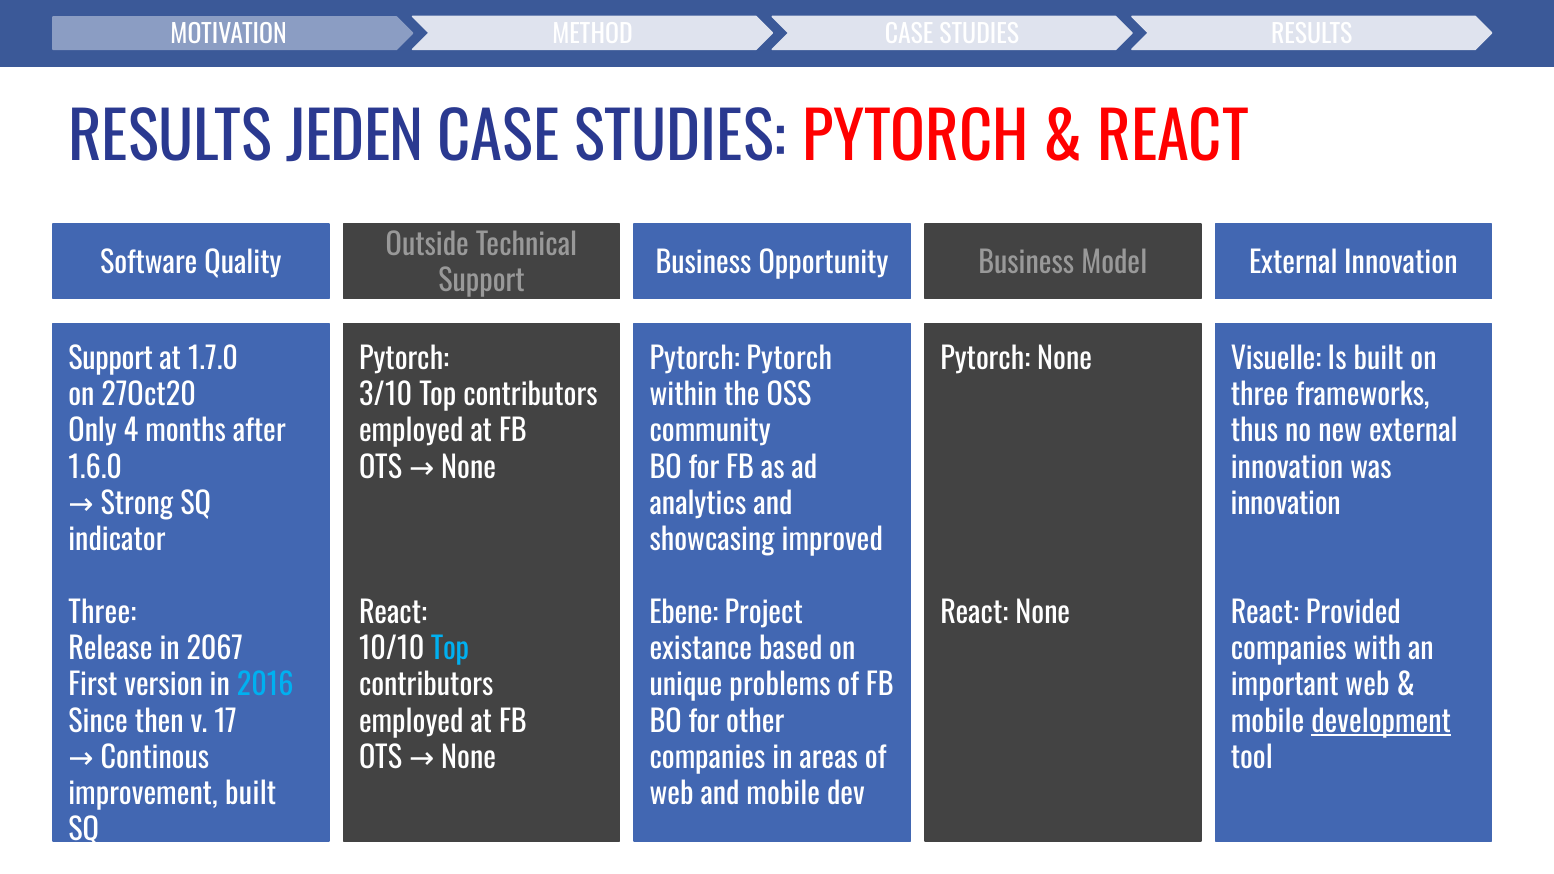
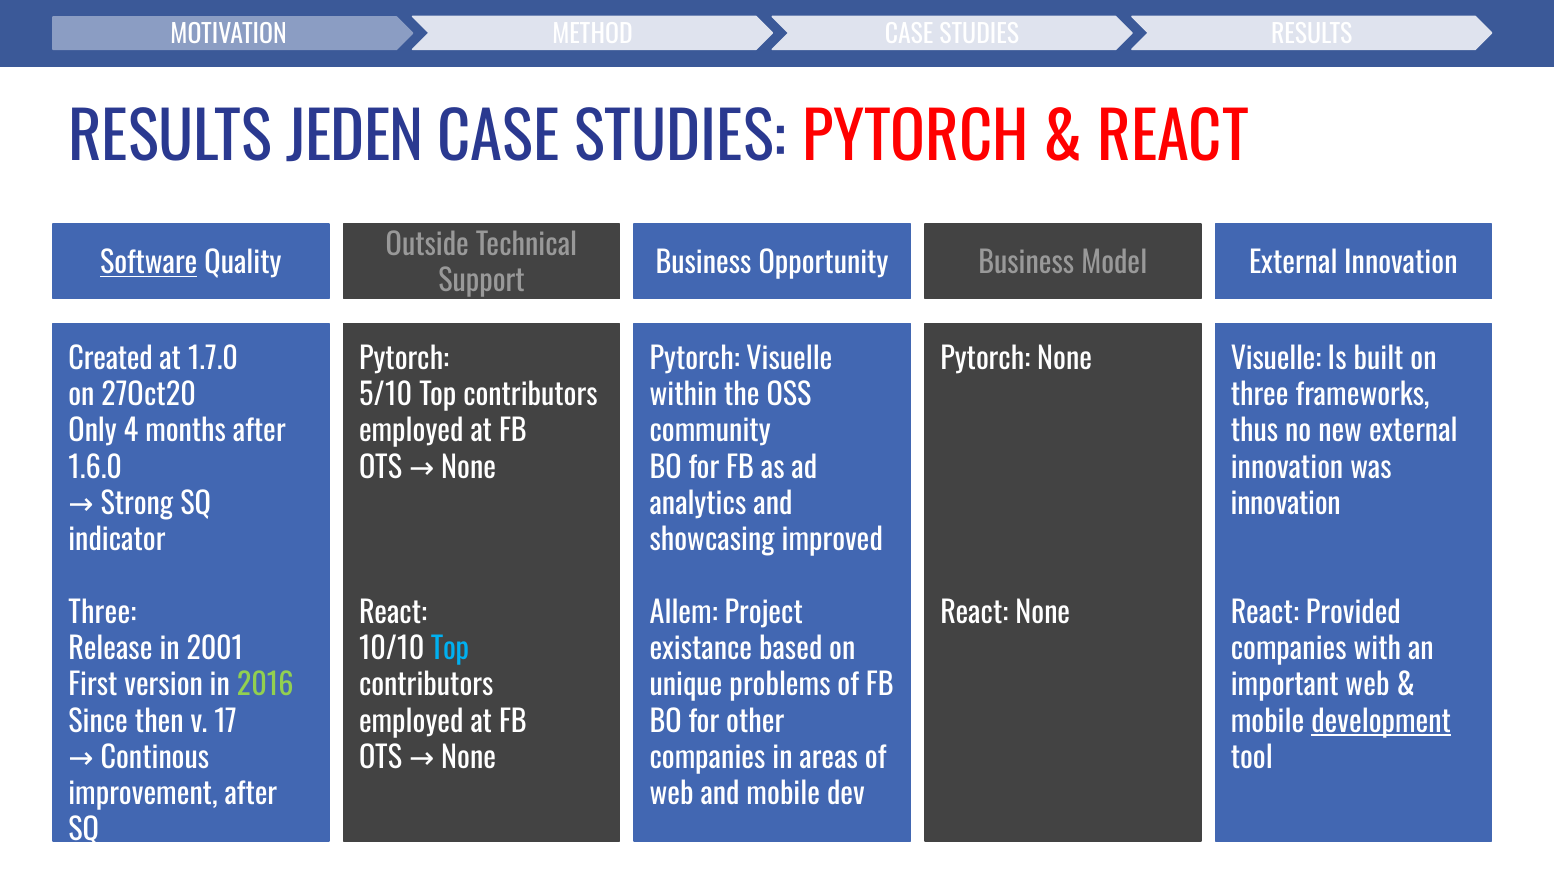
Software underline: none -> present (149, 264)
Support: Support -> Created (111, 359)
Pytorch Pytorch: Pytorch -> Visuelle (789, 359)
3/10: 3/10 -> 5/10 (386, 396)
Ebene: Ebene -> Allem (684, 613)
2067: 2067 -> 2001 (215, 650)
2016 colour: light blue -> light green (265, 686)
improvement built: built -> after (251, 795)
